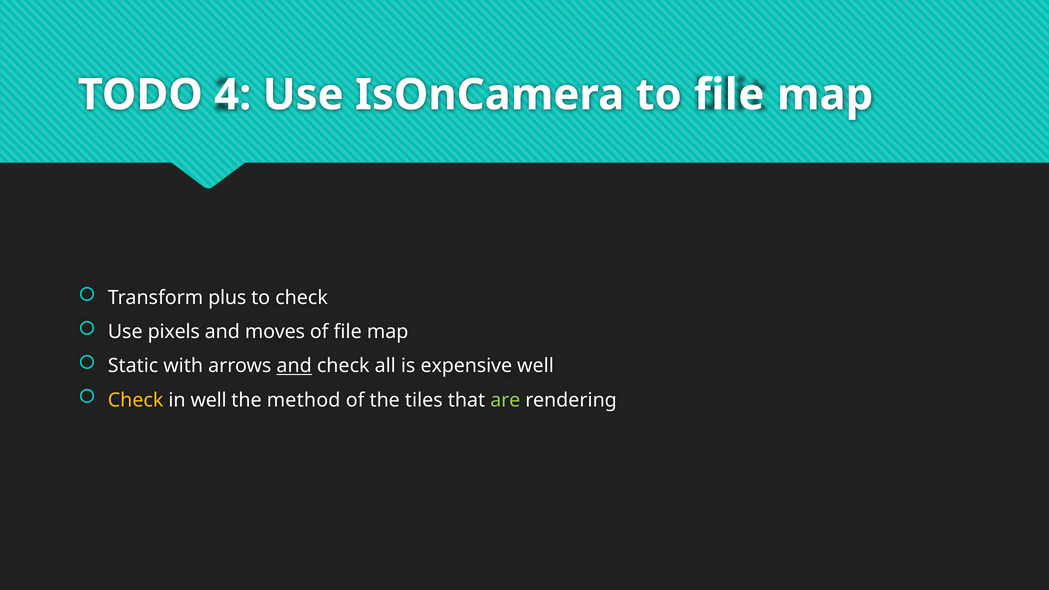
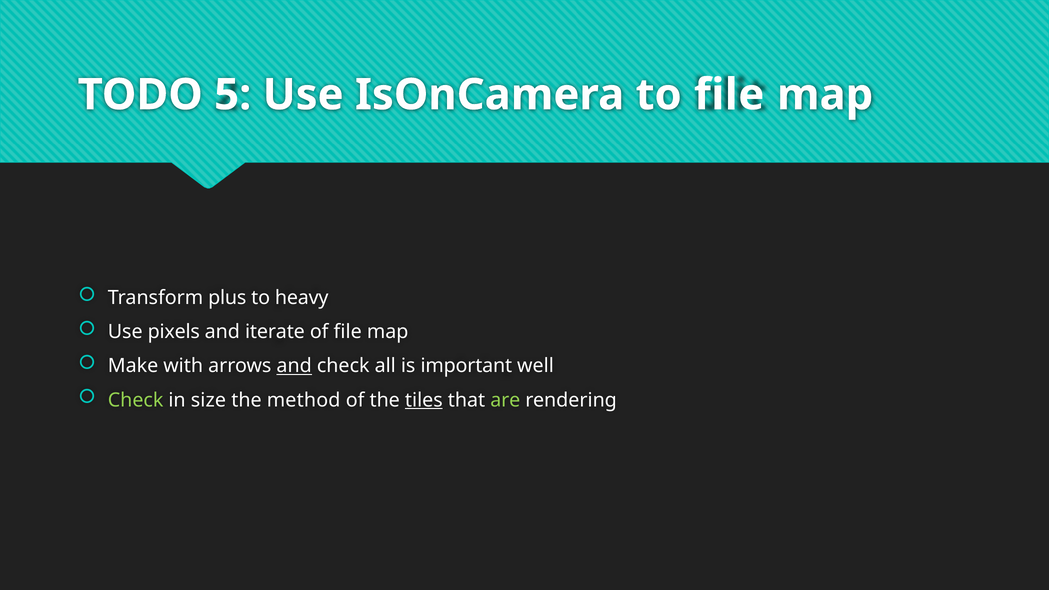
4: 4 -> 5 (233, 95)
to check: check -> heavy (302, 298)
moves: moves -> iterate (275, 332)
Static: Static -> Make (133, 366)
expensive: expensive -> important (466, 366)
Check colour: yellow -> light green (136, 400)
in well: well -> size (208, 400)
tiles underline: none -> present (424, 400)
